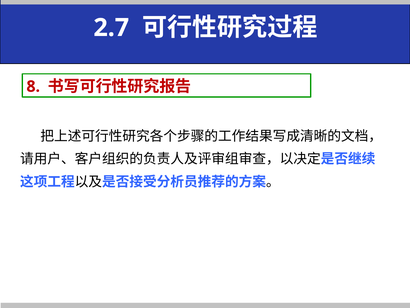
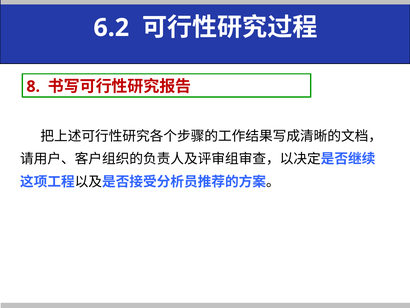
2.7: 2.7 -> 6.2 (111, 28)
